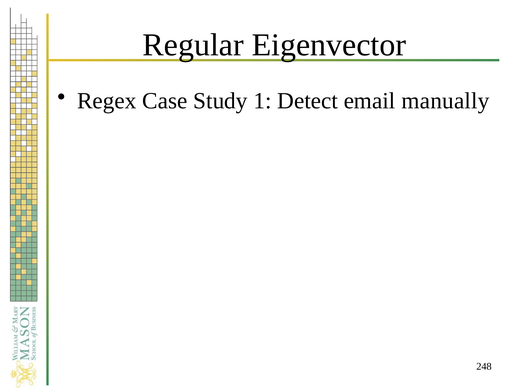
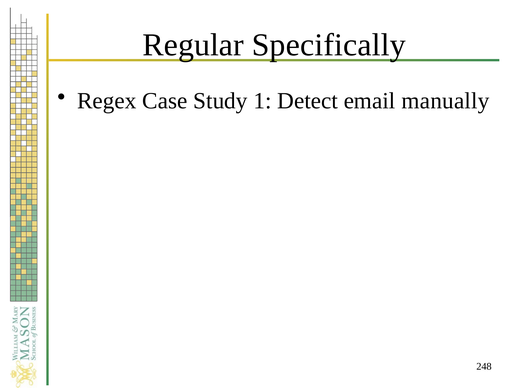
Eigenvector: Eigenvector -> Specifically (329, 45)
